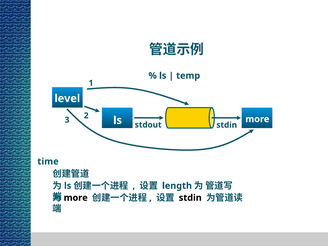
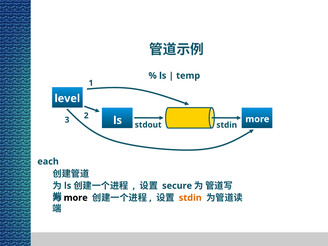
time: time -> each (48, 161)
length: length -> secure (177, 186)
stdin colour: black -> orange (190, 198)
